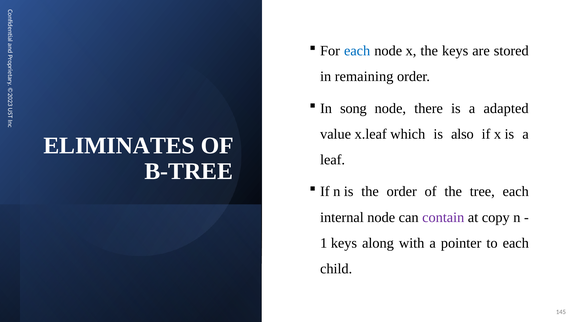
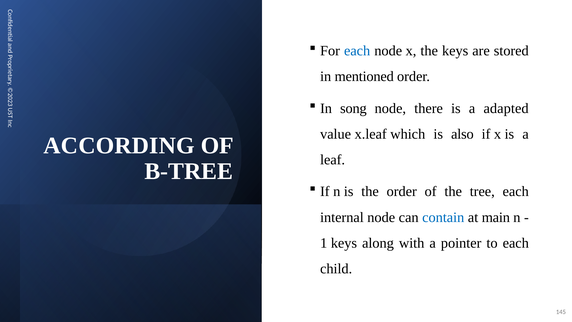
remaining: remaining -> mentioned (364, 77)
ELIMINATES: ELIMINATES -> ACCORDING (119, 146)
contain colour: purple -> blue (443, 217)
copy: copy -> main (496, 217)
